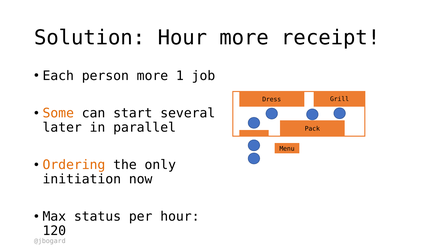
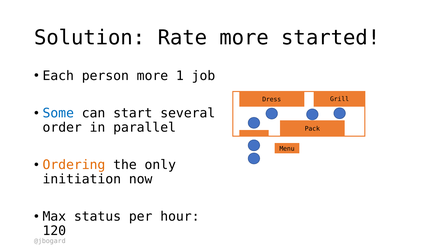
Solution Hour: Hour -> Rate (182, 38)
receipt: receipt -> started (331, 38)
Some colour: orange -> blue (58, 113)
later: later -> order (62, 127)
